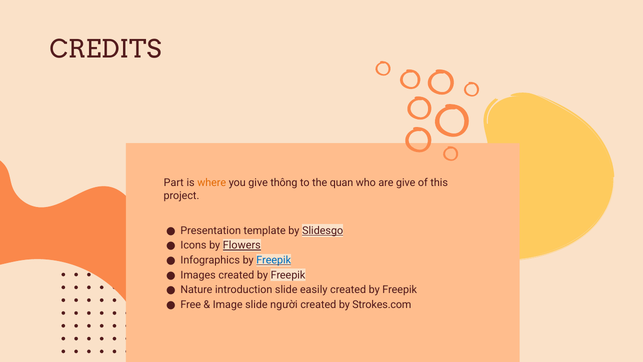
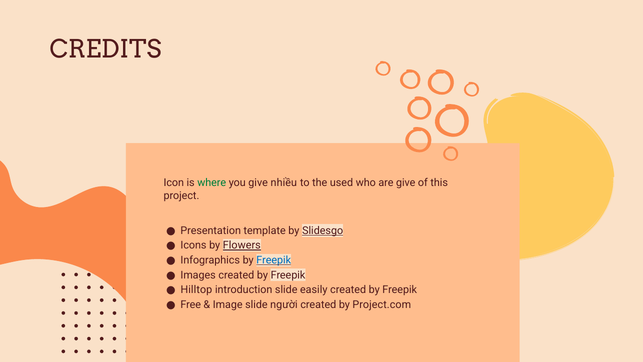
Part: Part -> Icon (174, 183)
where colour: orange -> green (212, 183)
thông: thông -> nhiều (284, 183)
quan: quan -> used (341, 183)
Nature: Nature -> Hilltop (196, 290)
Strokes.com: Strokes.com -> Project.com (382, 304)
